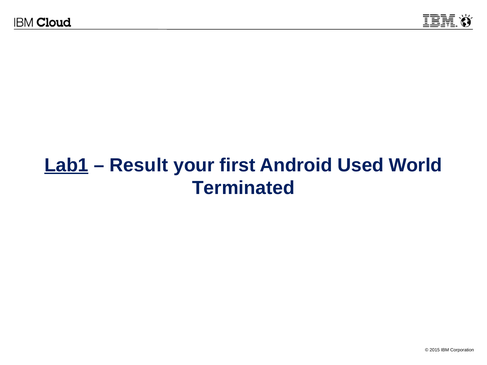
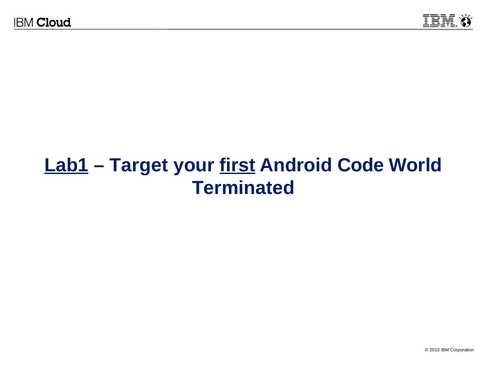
Result: Result -> Target (139, 165)
first underline: none -> present (238, 165)
Used: Used -> Code (361, 165)
